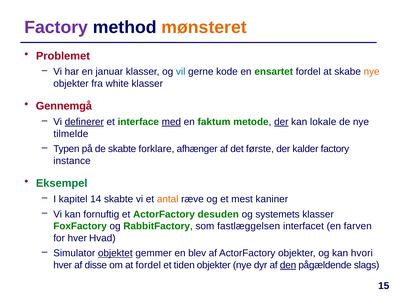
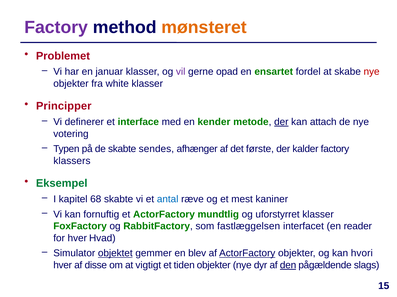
vil colour: blue -> purple (181, 72)
kode: kode -> opad (227, 72)
nye colour: orange -> red (372, 72)
Gennemgå: Gennemgå -> Principper (64, 106)
definerer underline: present -> none (84, 122)
med underline: present -> none (171, 122)
faktum: faktum -> kender (214, 122)
lokale: lokale -> attach (323, 122)
tilmelde: tilmelde -> votering (71, 134)
forklare: forklare -> sendes (156, 149)
instance: instance -> klassers (72, 161)
14: 14 -> 68 (96, 200)
antal colour: orange -> blue (168, 200)
desuden: desuden -> mundtlig (218, 215)
systemets: systemets -> uforstyrret (278, 215)
farven: farven -> reader (358, 227)
ActorFactory underline: none -> present (247, 254)
at fordel: fordel -> vigtigt (148, 266)
